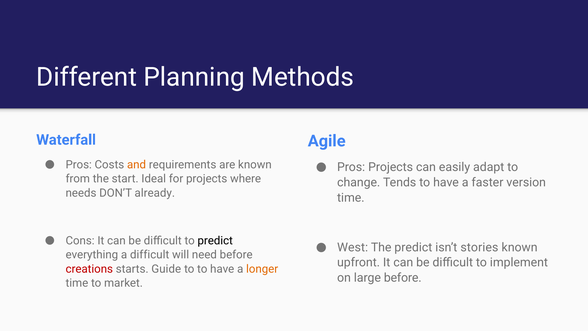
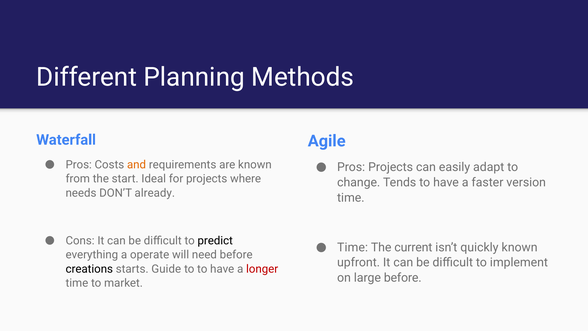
West: West -> Time (353, 247)
The predict: predict -> current (413, 247)
stories: stories -> quickly (479, 247)
a difficult: difficult -> operate (150, 255)
creations colour: red -> black (89, 269)
longer colour: orange -> red (262, 269)
